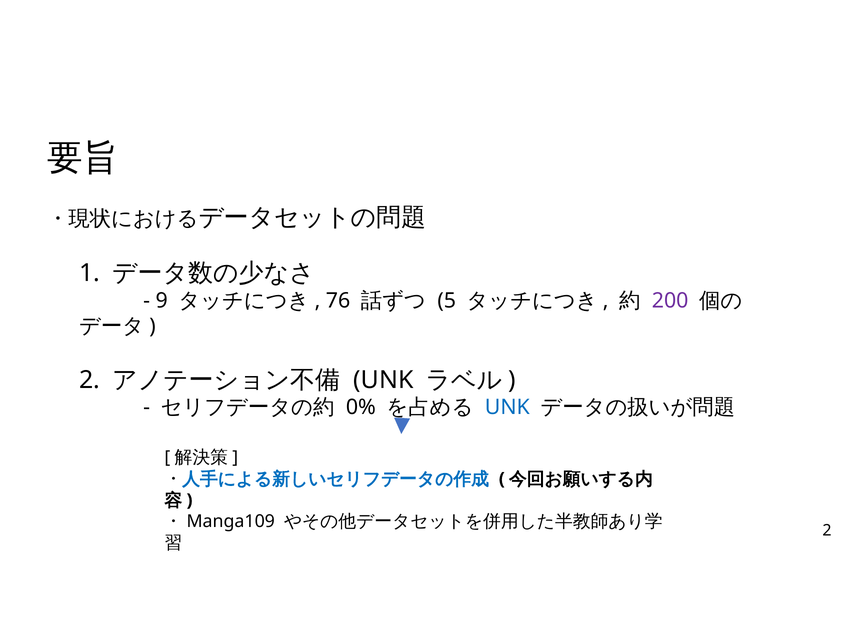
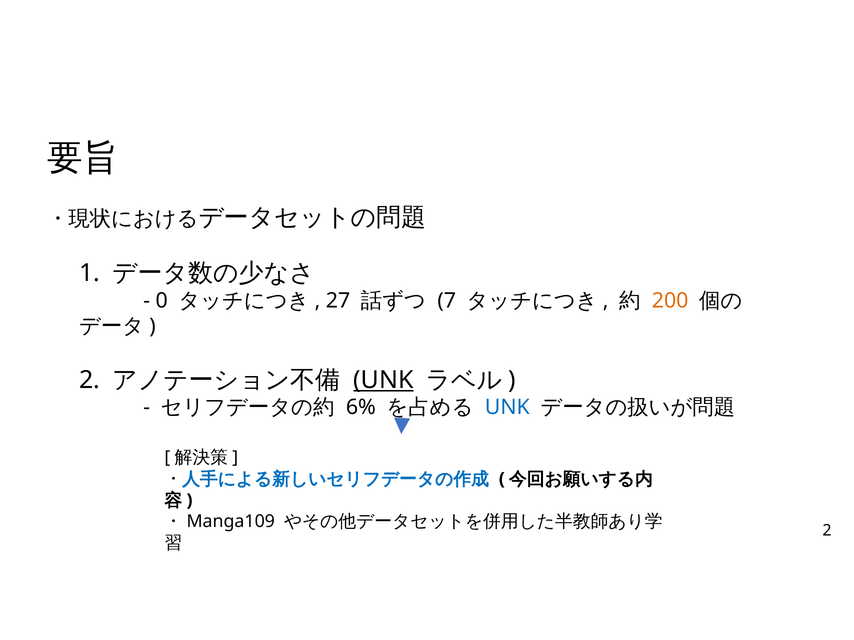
9: 9 -> 0 (162, 301)
76: 76 -> 27 (338, 301)
5: 5 -> 7 (447, 301)
200 colour: purple -> orange (670, 301)
UNK underline: none -> present (383, 380)
0%: 0% -> 6% (361, 408)
